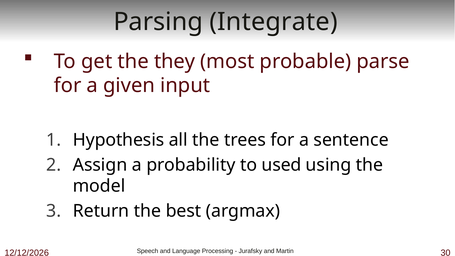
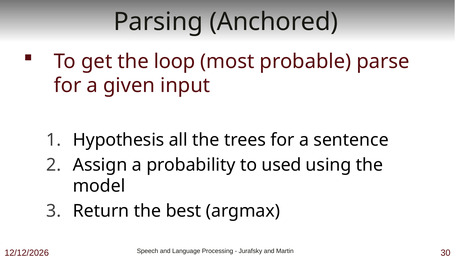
Integrate: Integrate -> Anchored (274, 22)
they: they -> loop (175, 61)
